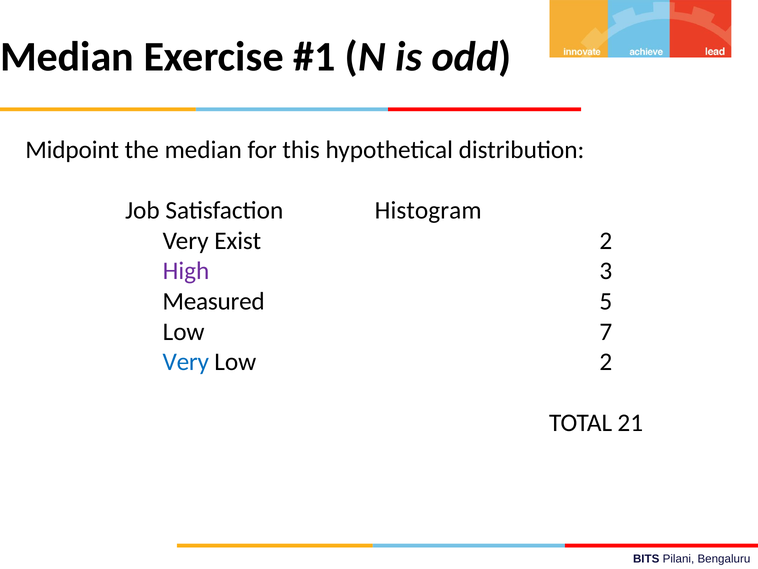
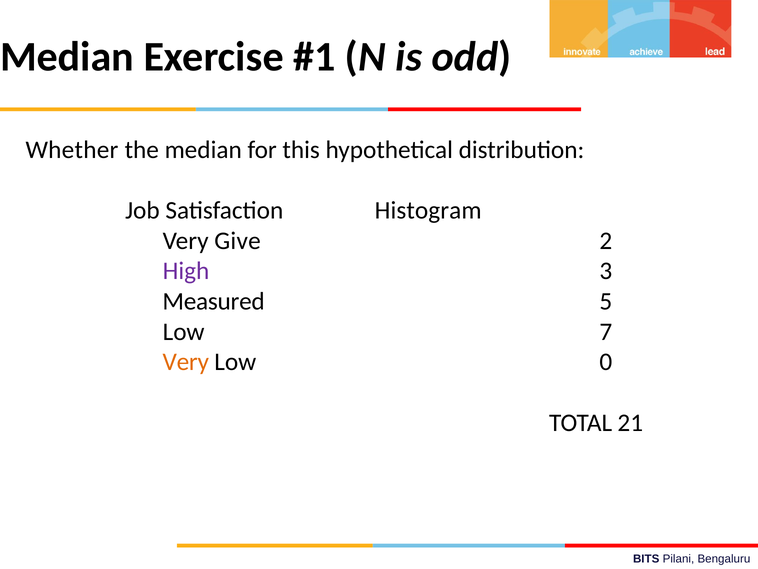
Midpoint: Midpoint -> Whether (72, 150)
Exist: Exist -> Give (238, 241)
Very colour: blue -> orange (186, 362)
Low 2: 2 -> 0 (606, 362)
